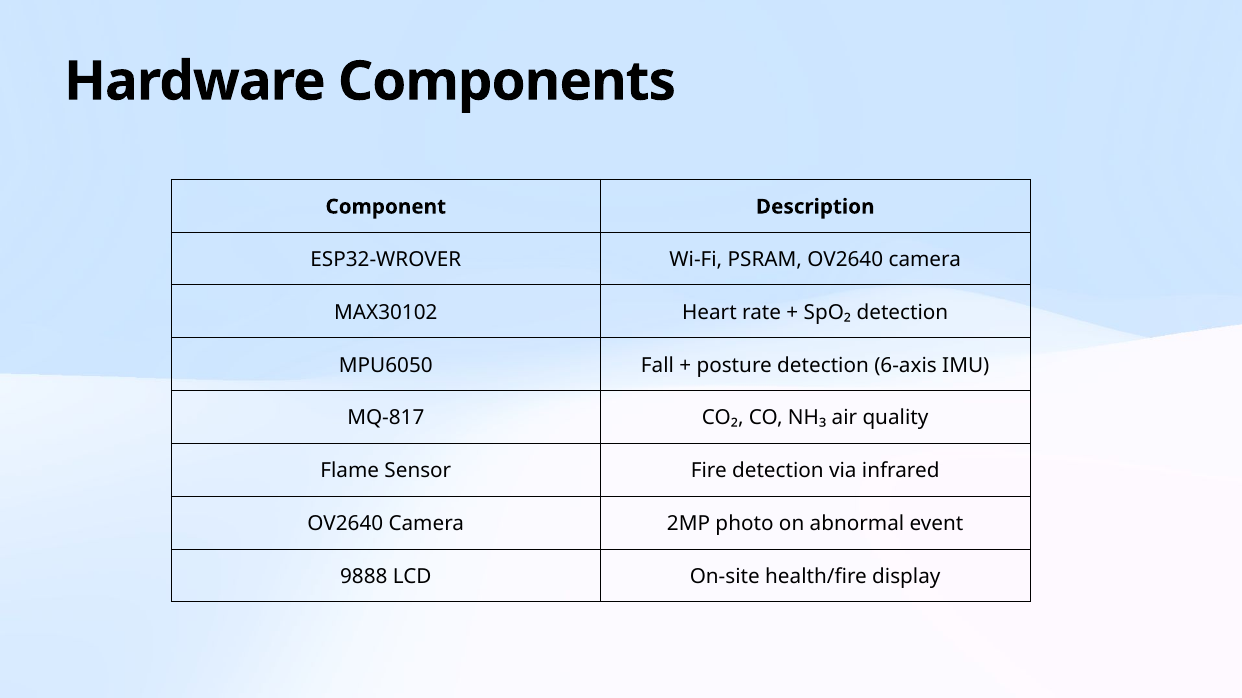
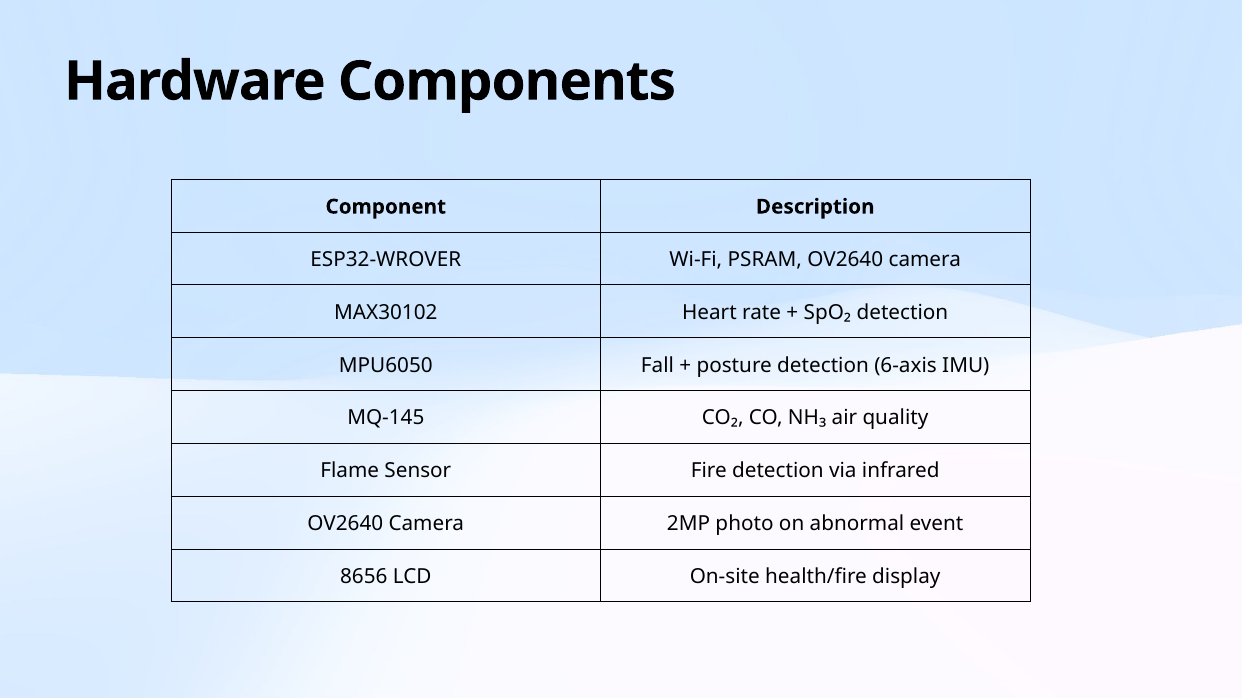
MQ-817: MQ-817 -> MQ-145 (386, 418)
9888: 9888 -> 8656 (364, 577)
